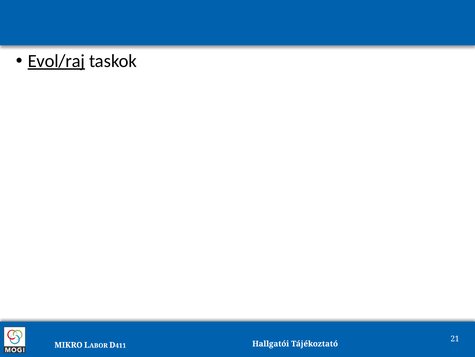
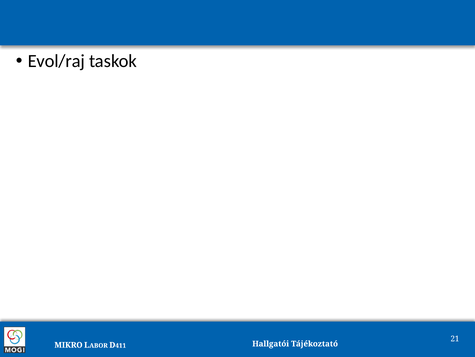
Evol/raj underline: present -> none (56, 61)
